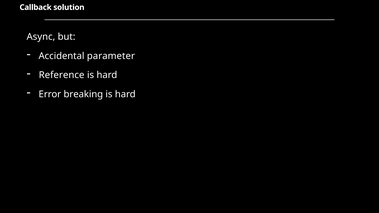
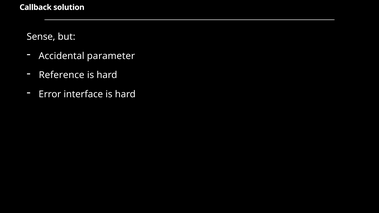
Async: Async -> Sense (41, 37)
breaking: breaking -> interface (83, 94)
